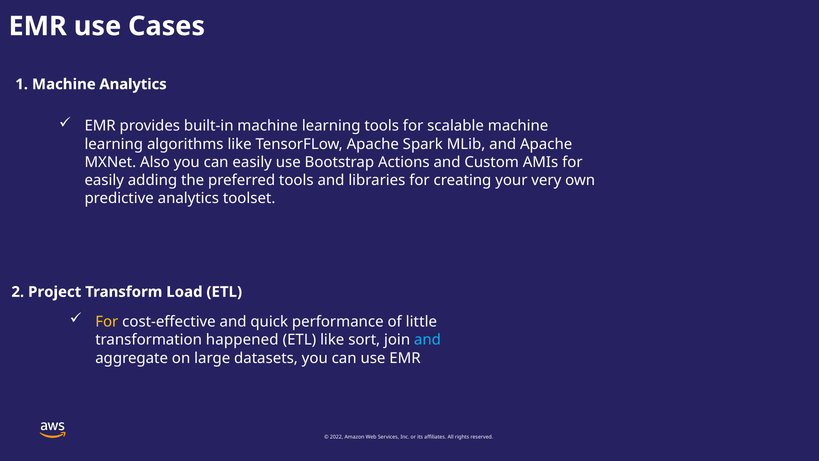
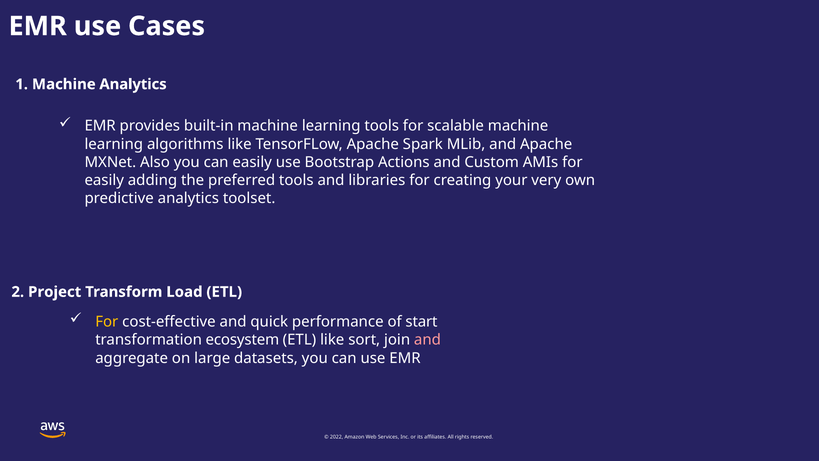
little: little -> start (422, 322)
happened: happened -> ecosystem (242, 340)
and colour: light blue -> pink (427, 340)
